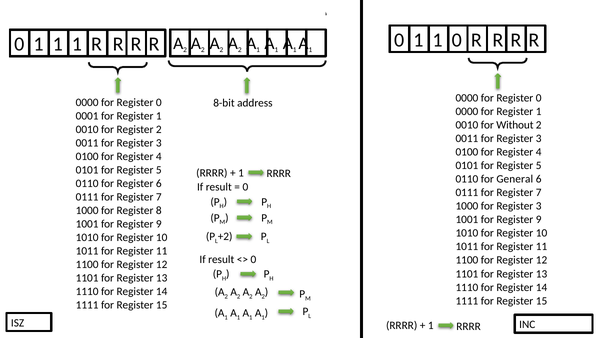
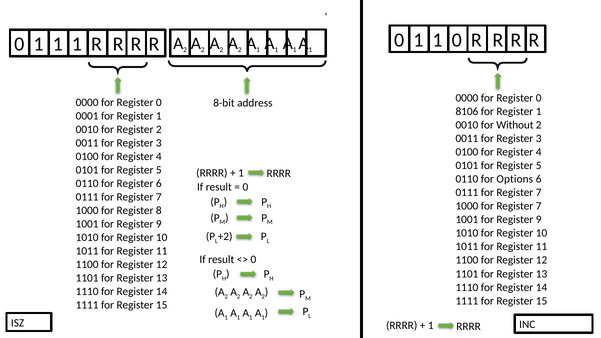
0000: 0000 -> 8106 (467, 112)
General: General -> Options (515, 179)
1000 for Register 3: 3 -> 7 (539, 206)
